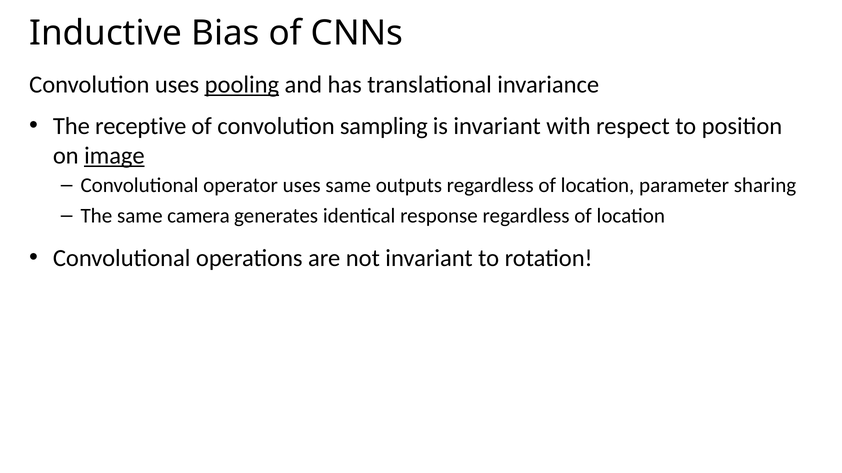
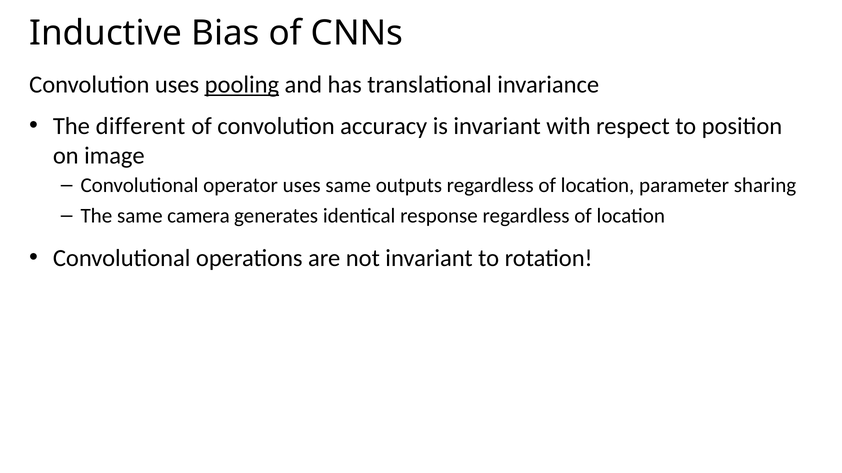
receptive: receptive -> different (141, 126)
sampling: sampling -> accuracy (384, 126)
image underline: present -> none (114, 156)
